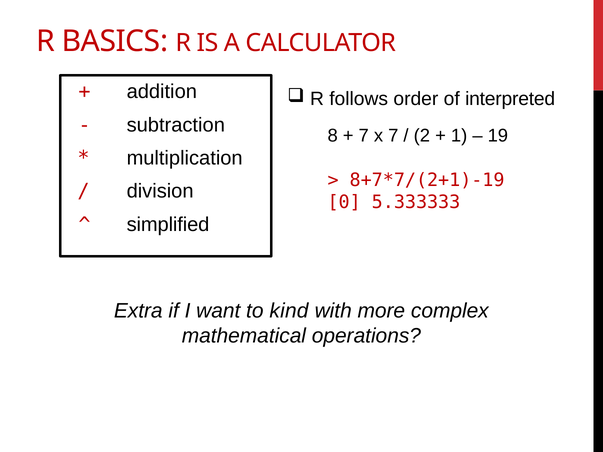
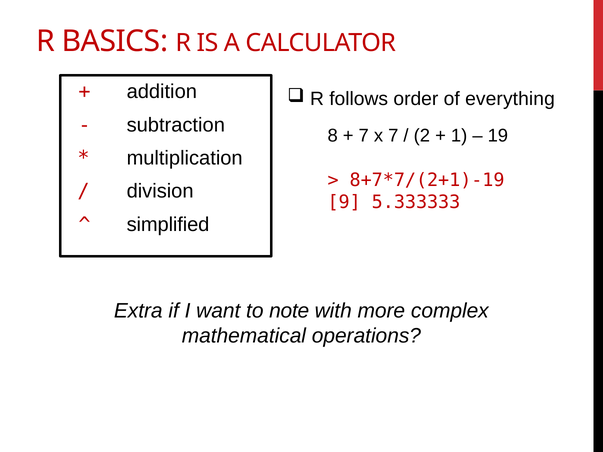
interpreted: interpreted -> everything (510, 99)
0: 0 -> 9 (344, 202)
kind: kind -> note (289, 311)
